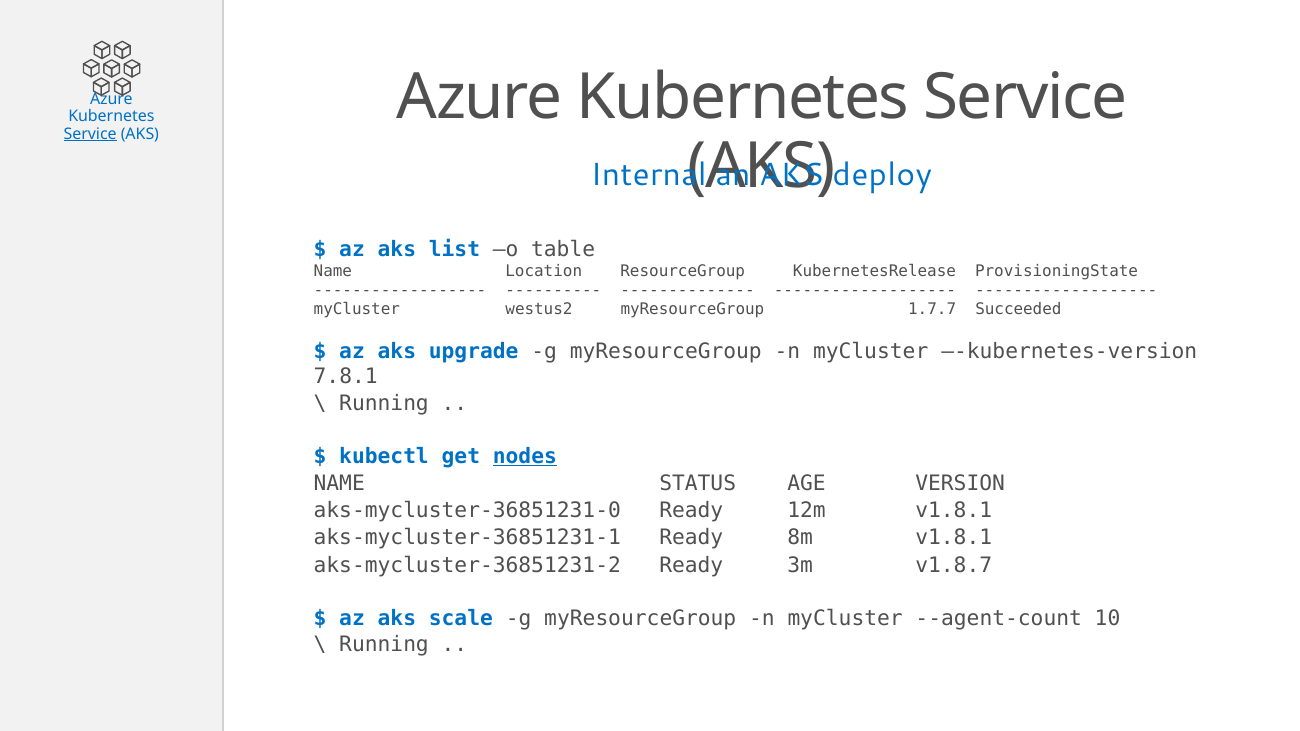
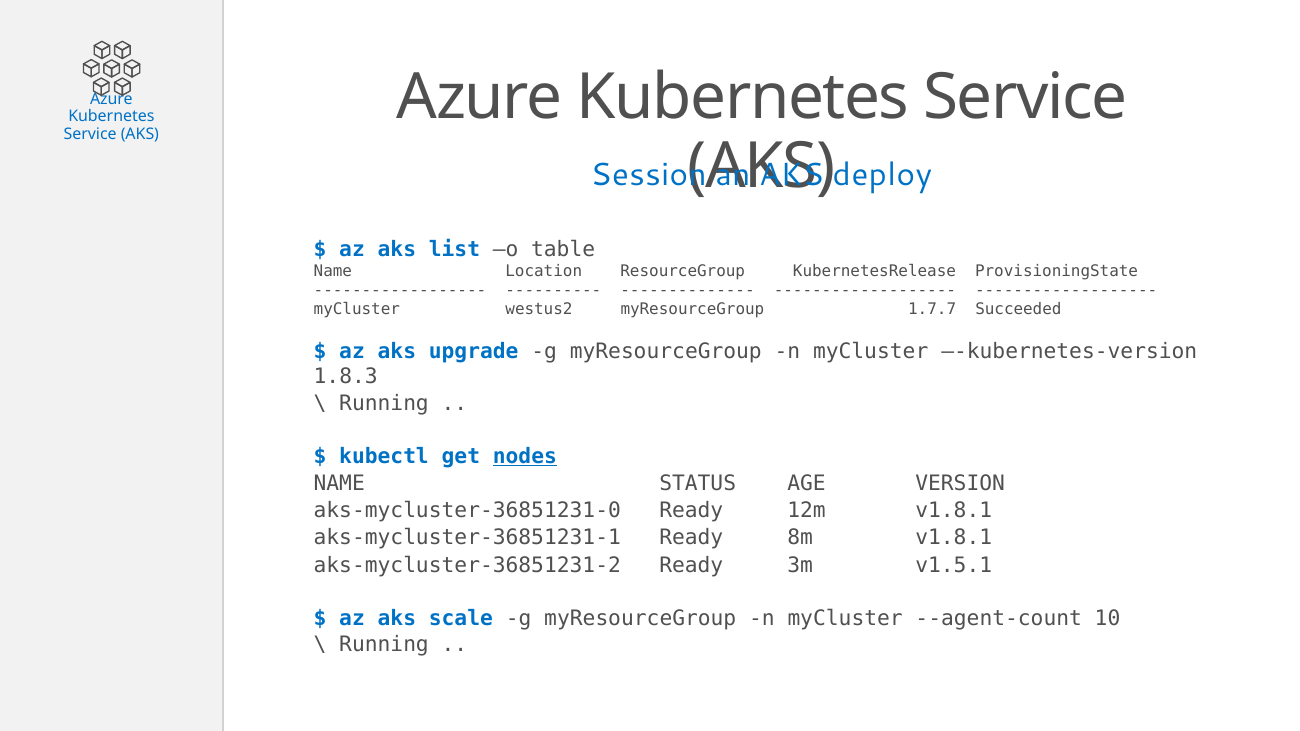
Service underline: present -> none (90, 134)
Internal: Internal -> Session (649, 176)
7.8.1: 7.8.1 -> 1.8.3 (346, 377)
v1.8.7: v1.8.7 -> v1.5.1 (954, 565)
